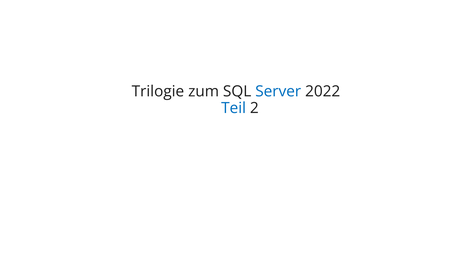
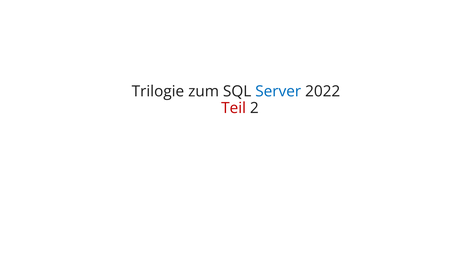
Teil colour: blue -> red (234, 108)
